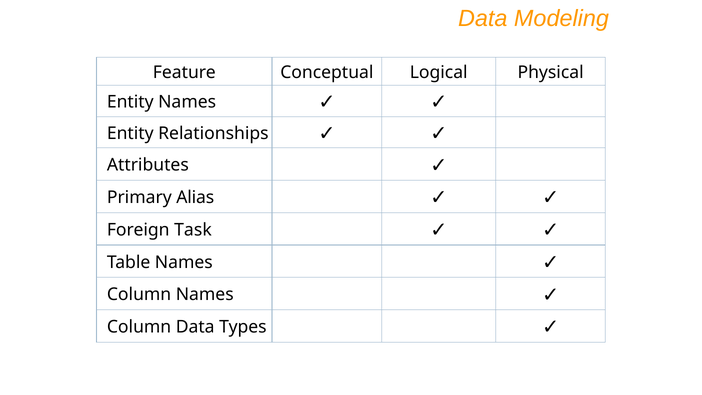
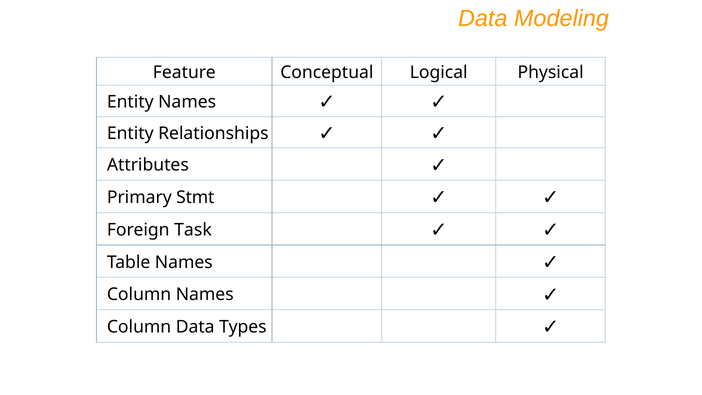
Alias: Alias -> Stmt (195, 197)
